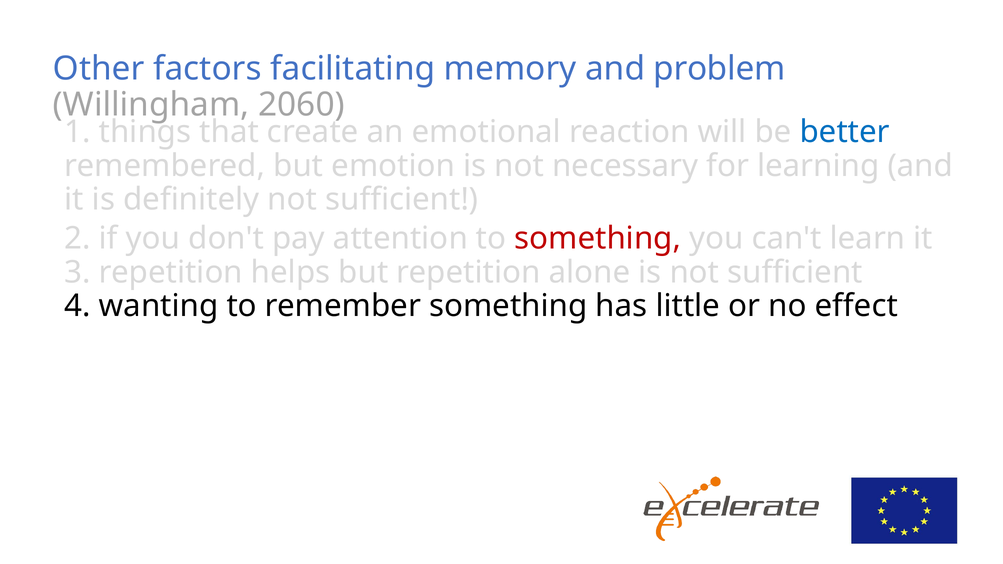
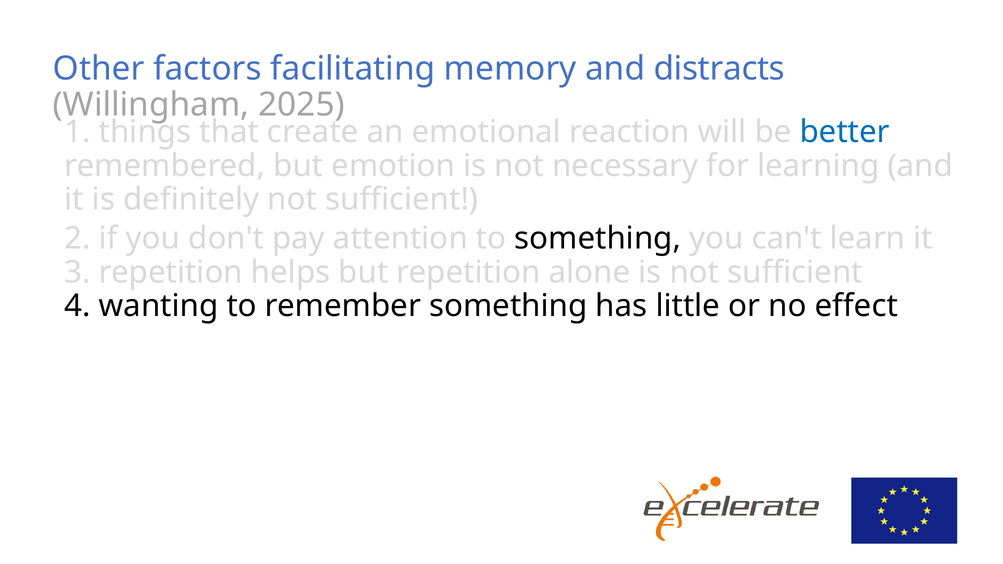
problem: problem -> distracts (719, 69)
2060: 2060 -> 2025 (301, 105)
something colour: red -> black (598, 238)
